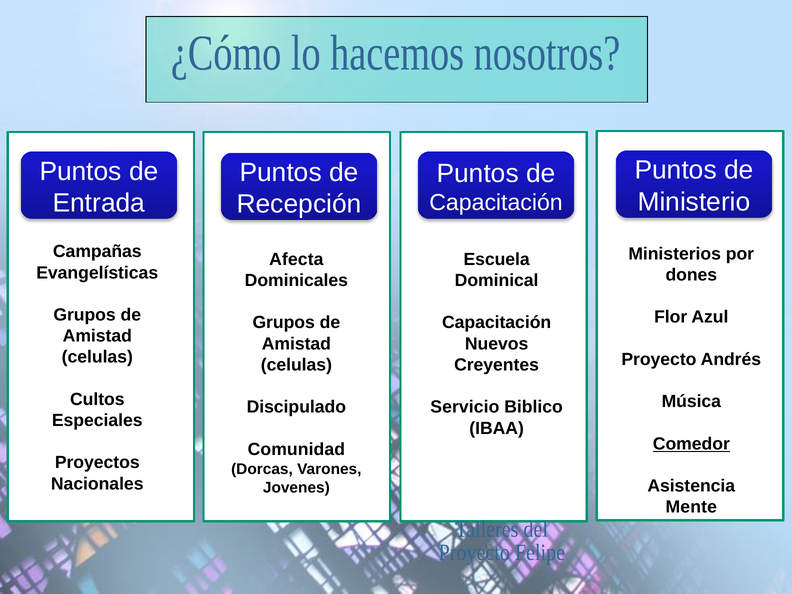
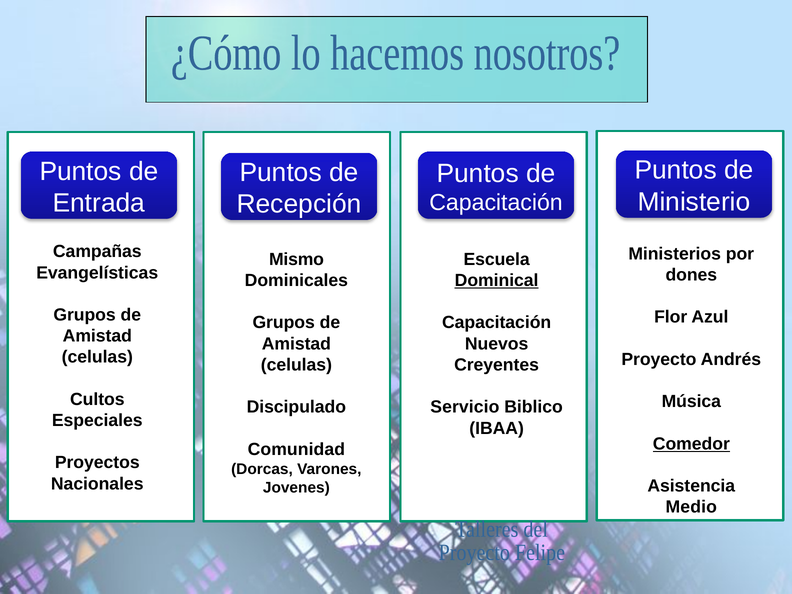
Afecta: Afecta -> Mismo (296, 259)
Dominical underline: none -> present (497, 280)
Mente: Mente -> Medio (691, 507)
